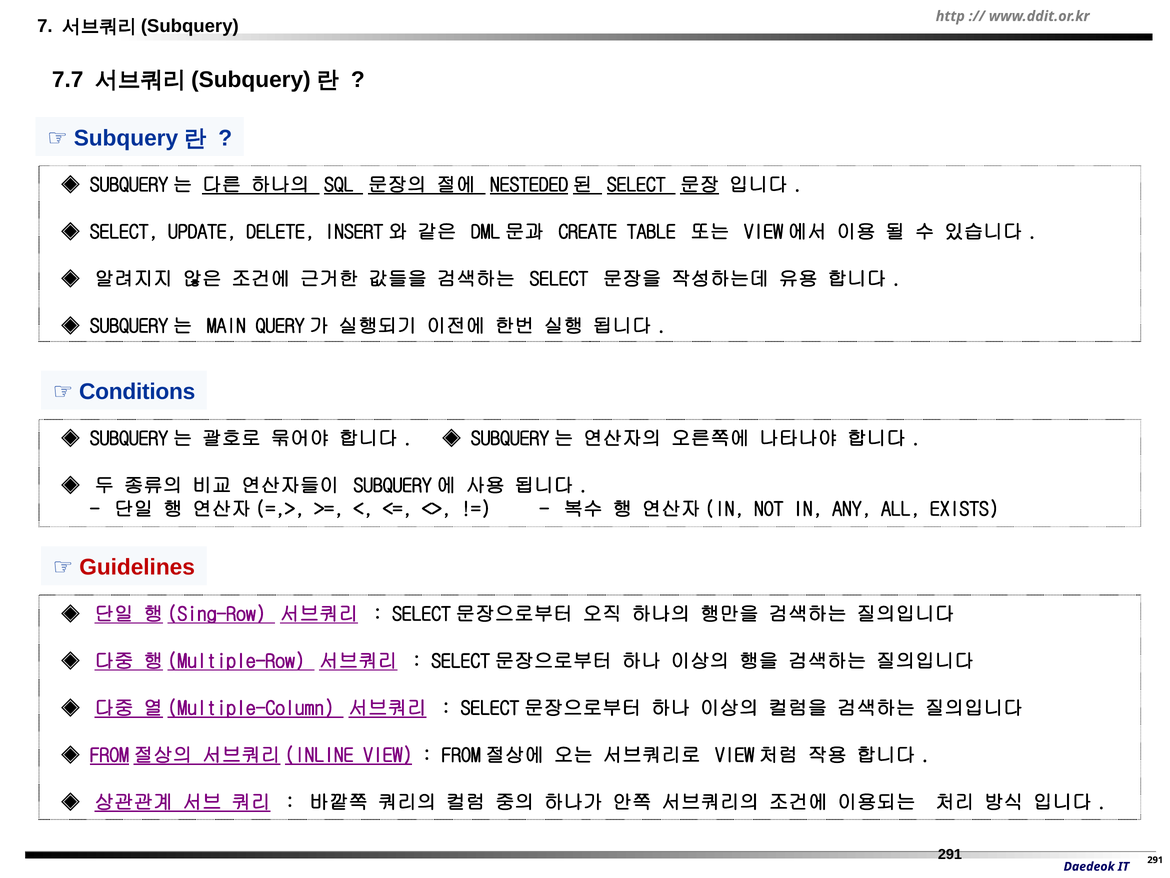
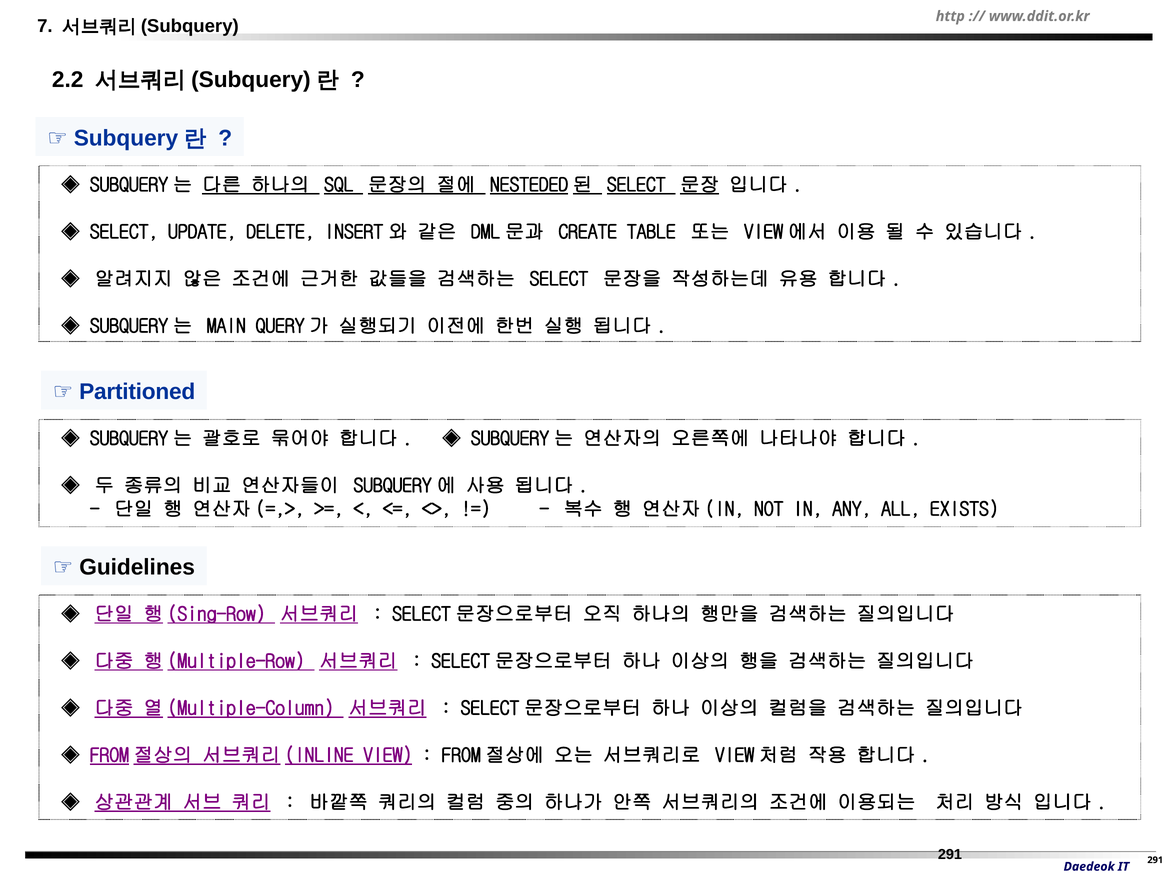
7.7: 7.7 -> 2.2 (68, 80)
Conditions: Conditions -> Partitioned (137, 392)
Guidelines colour: red -> black (137, 567)
